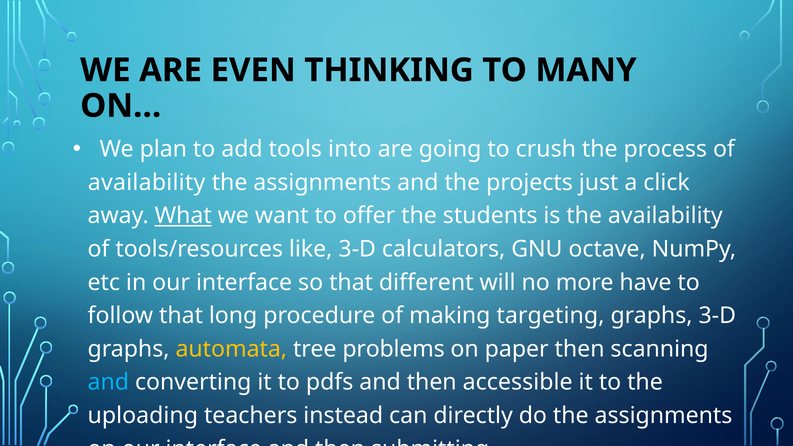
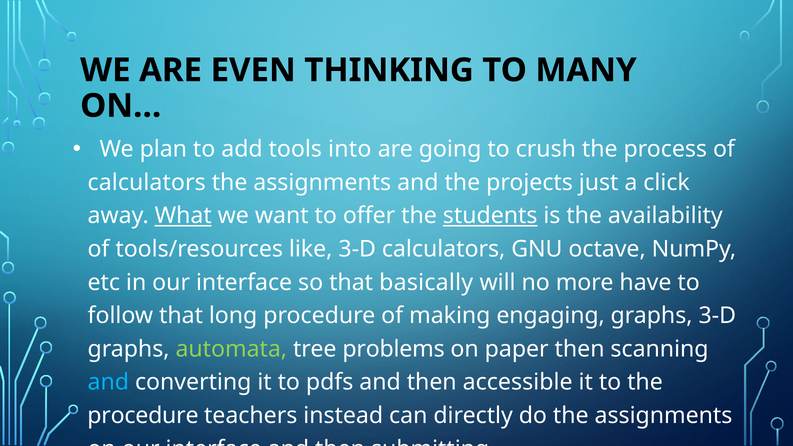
availability: availability -> calculators (147, 182)
students underline: none -> present (490, 216)
different: different -> basically (426, 282)
targeting: targeting -> engaging (551, 316)
automata colour: yellow -> light green (231, 349)
uploading: uploading -> procedure (143, 416)
